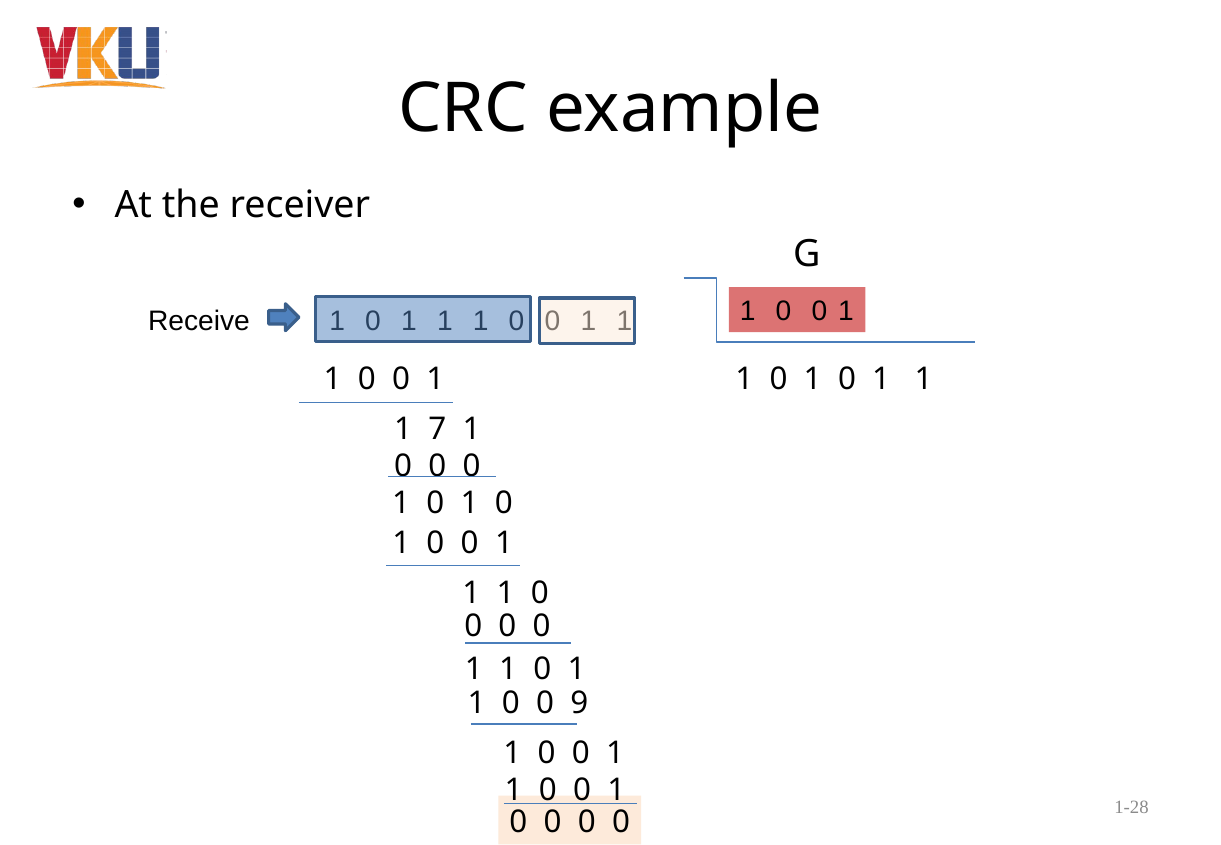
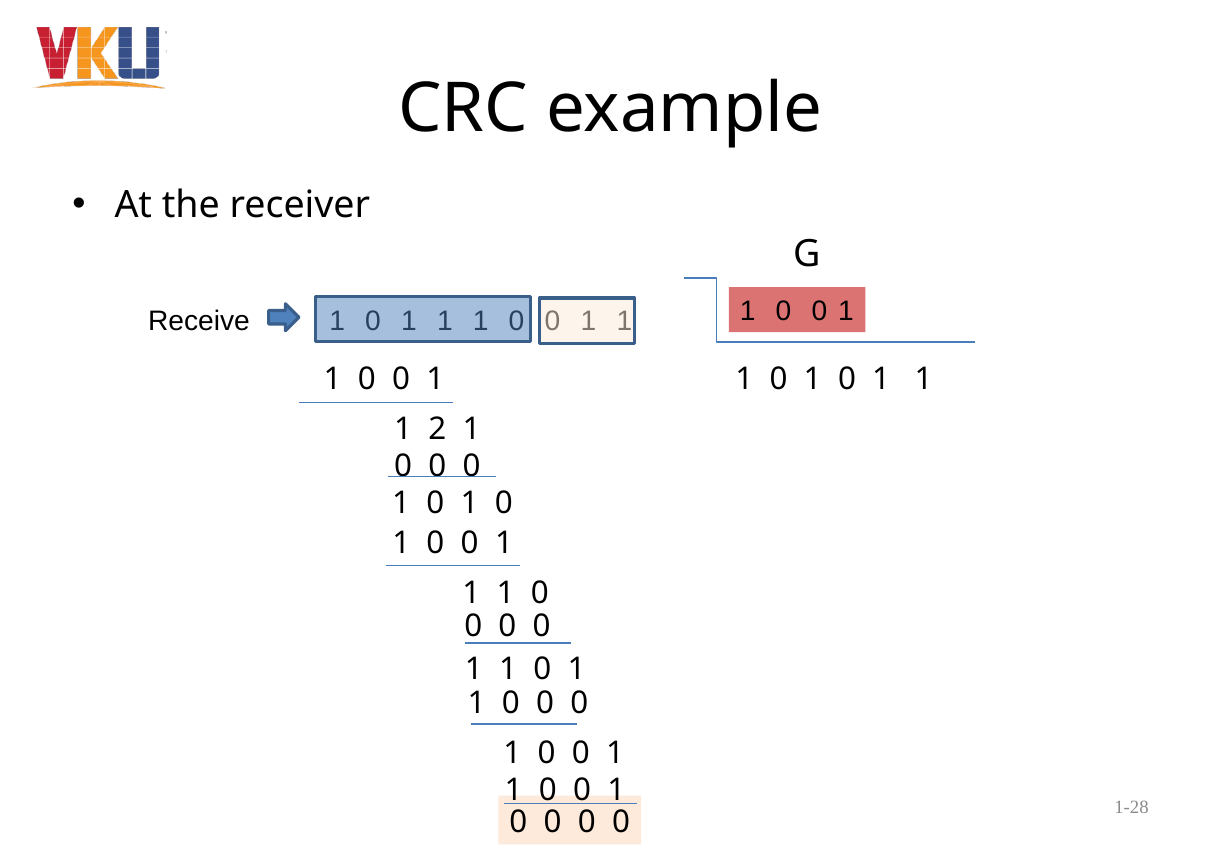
7: 7 -> 2 (437, 430)
9: 9 -> 0 (579, 704)
